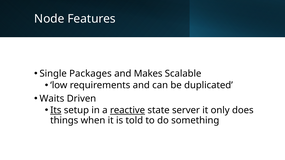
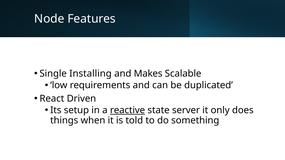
Packages: Packages -> Installing (90, 74)
Waits: Waits -> React (52, 99)
Its underline: present -> none (56, 110)
